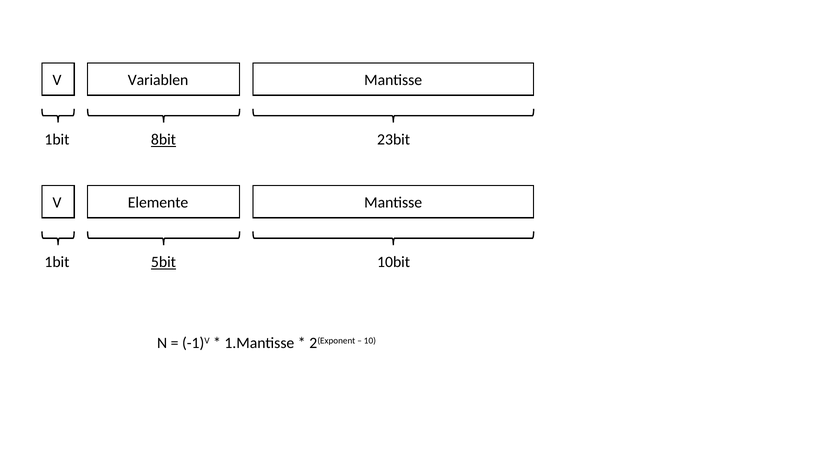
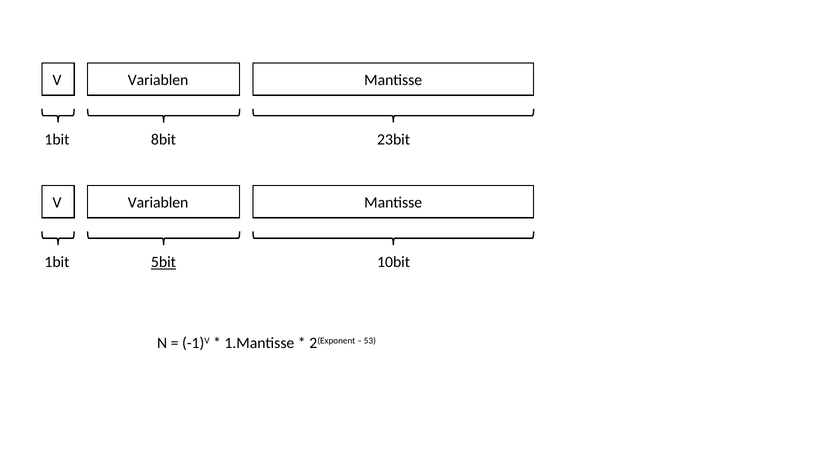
8bit underline: present -> none (163, 140)
Elemente: Elemente -> Variablen (158, 202)
10: 10 -> 53 (370, 341)
